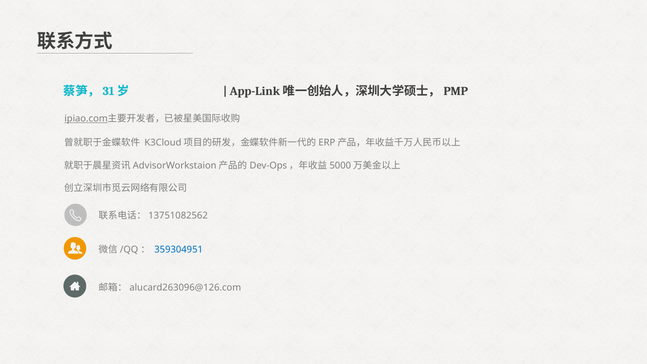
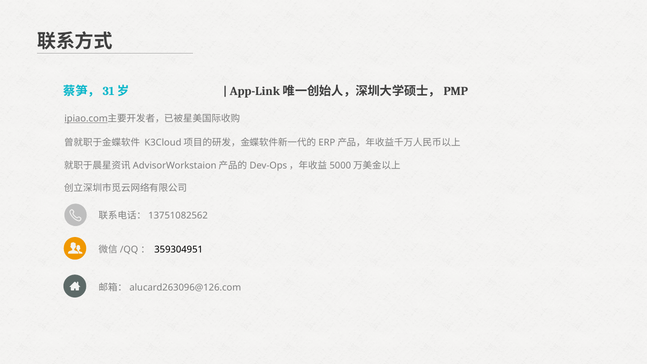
359304951 colour: blue -> black (179, 250)
